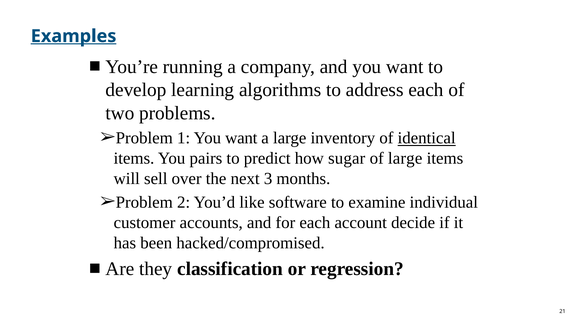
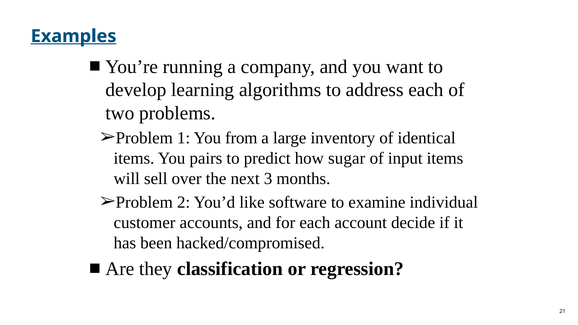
1 You want: want -> from (241, 138)
identical underline: present -> none (427, 138)
of large: large -> input (405, 158)
